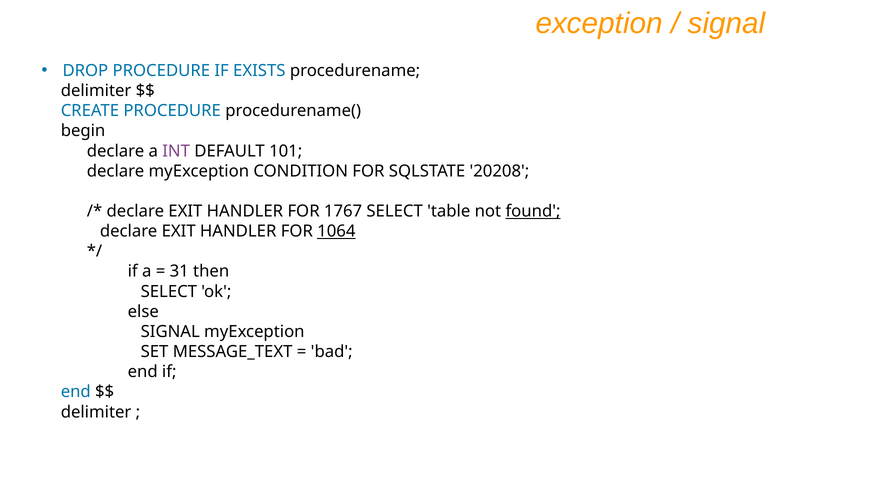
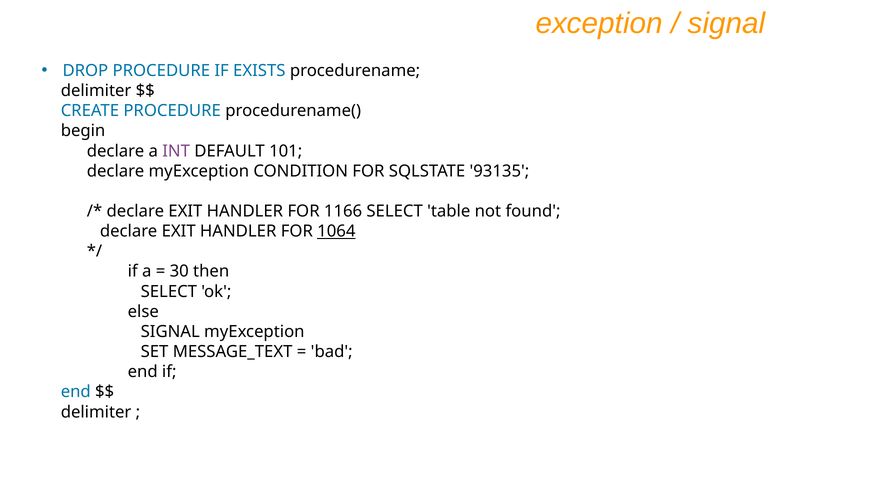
20208: 20208 -> 93135 (499, 171)
1767: 1767 -> 1166 (343, 211)
found underline: present -> none (533, 211)
31: 31 -> 30 (179, 271)
